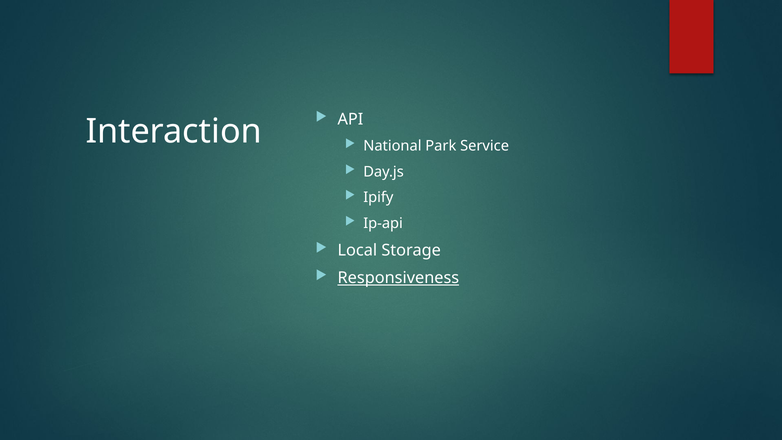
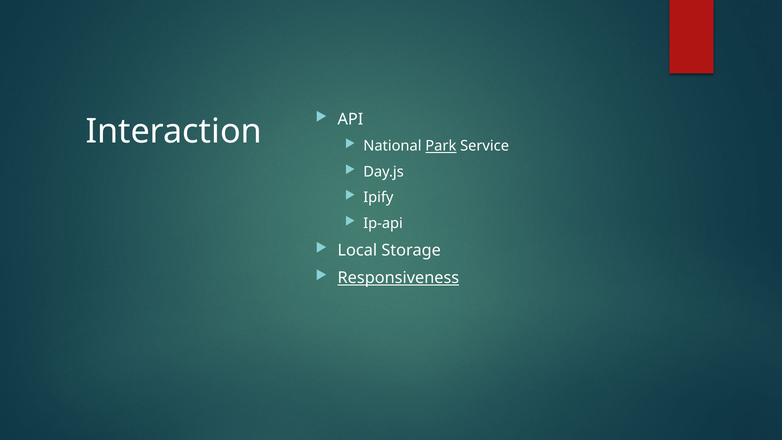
Park underline: none -> present (441, 146)
